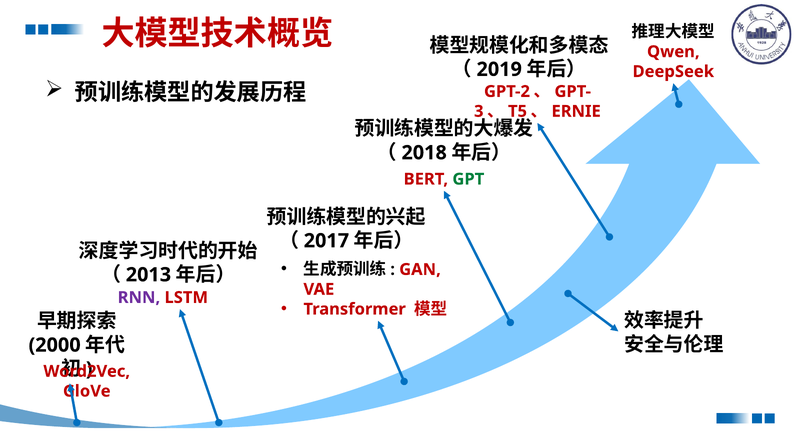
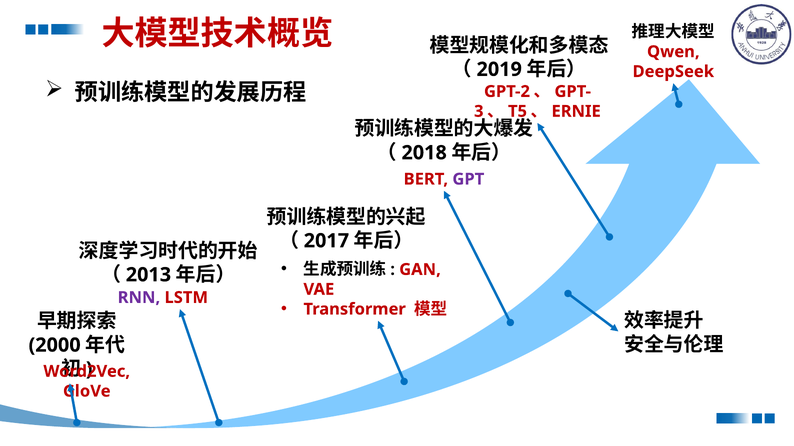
GPT colour: green -> purple (468, 179)
